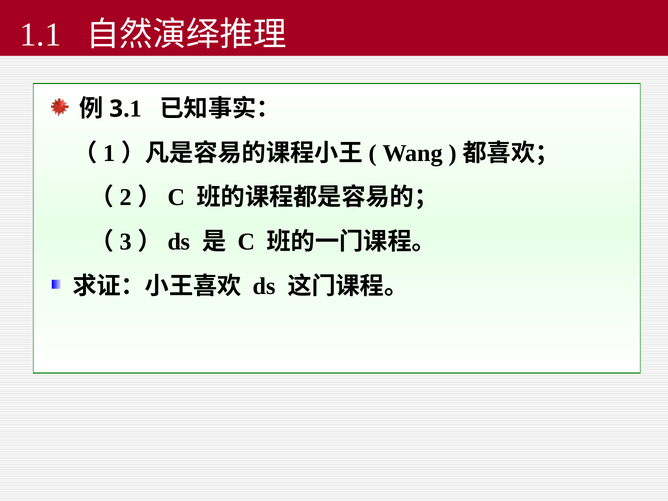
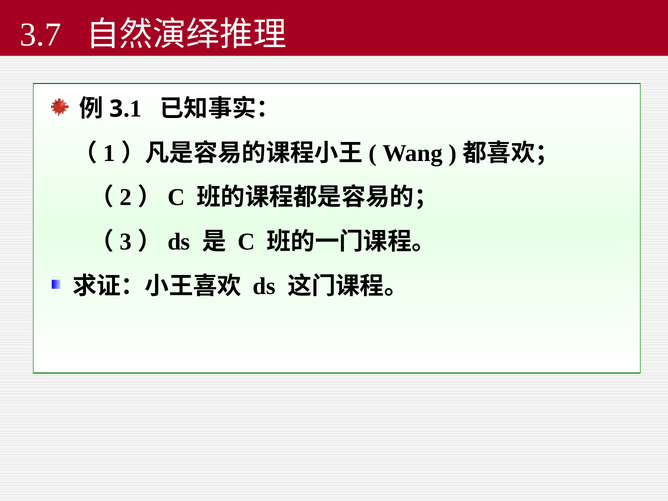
1.1: 1.1 -> 3.7 (40, 35)
